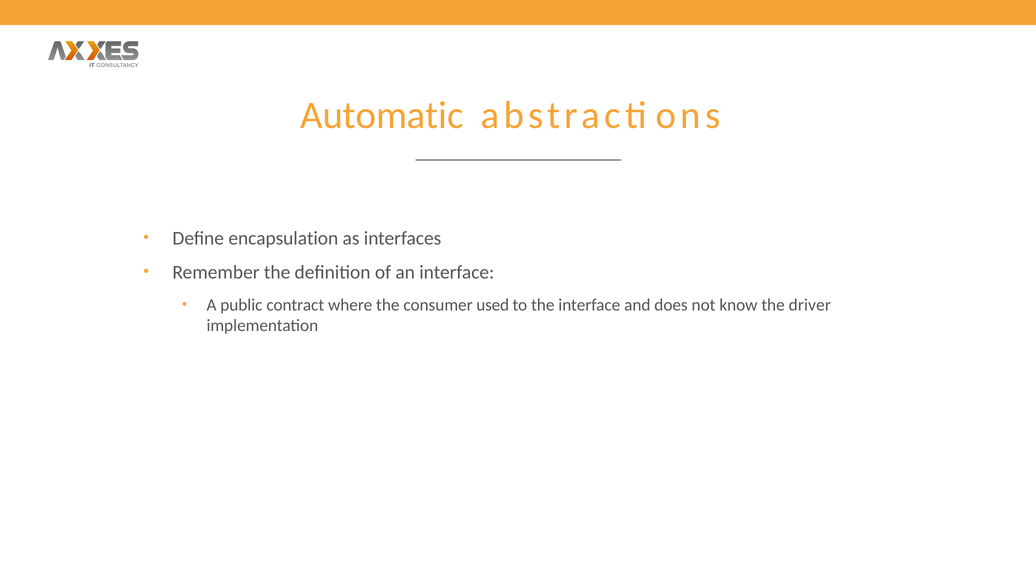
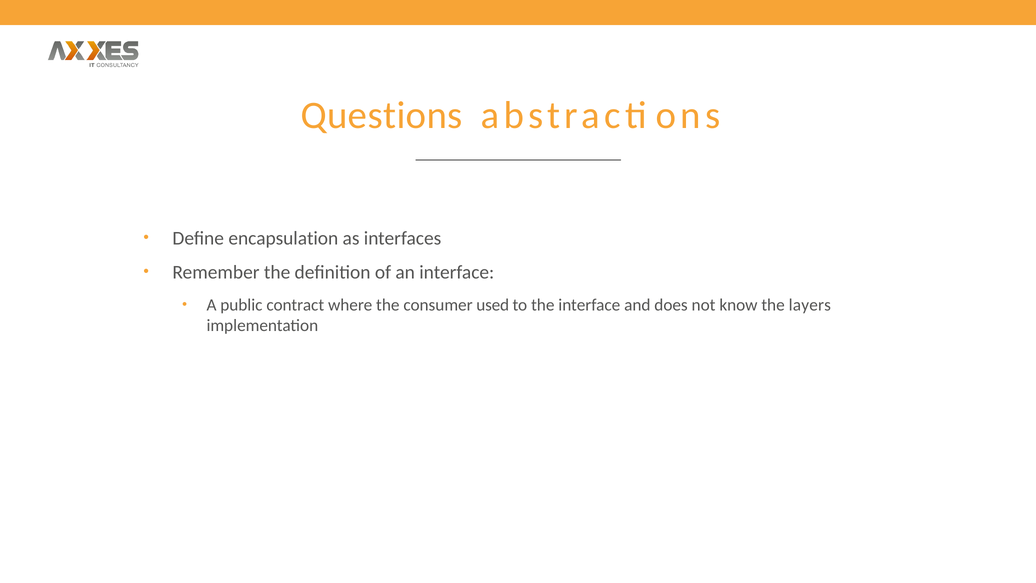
Automatic: Automatic -> Questions (382, 115)
driver: driver -> layers (810, 305)
